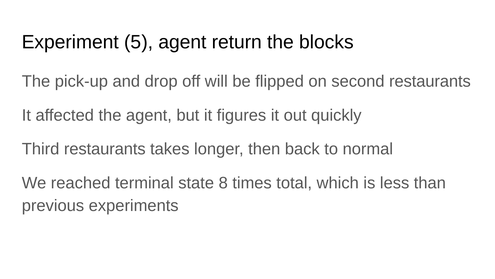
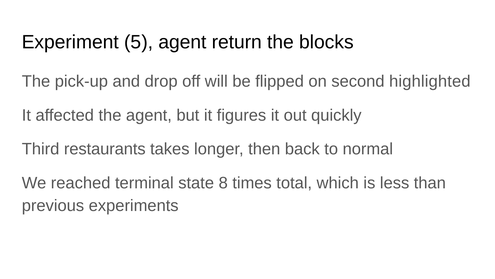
second restaurants: restaurants -> highlighted (430, 81)
